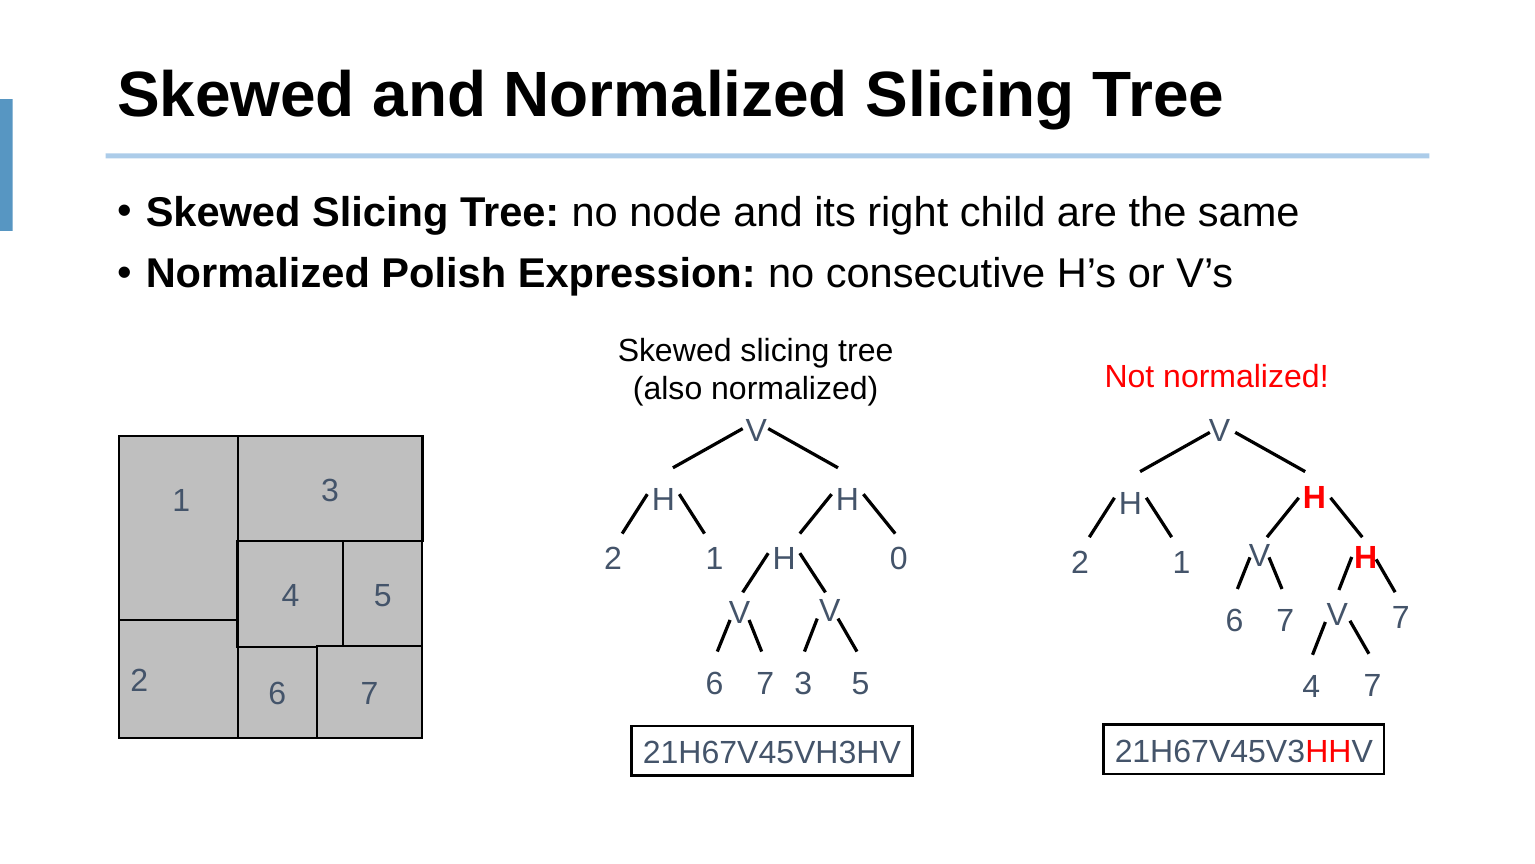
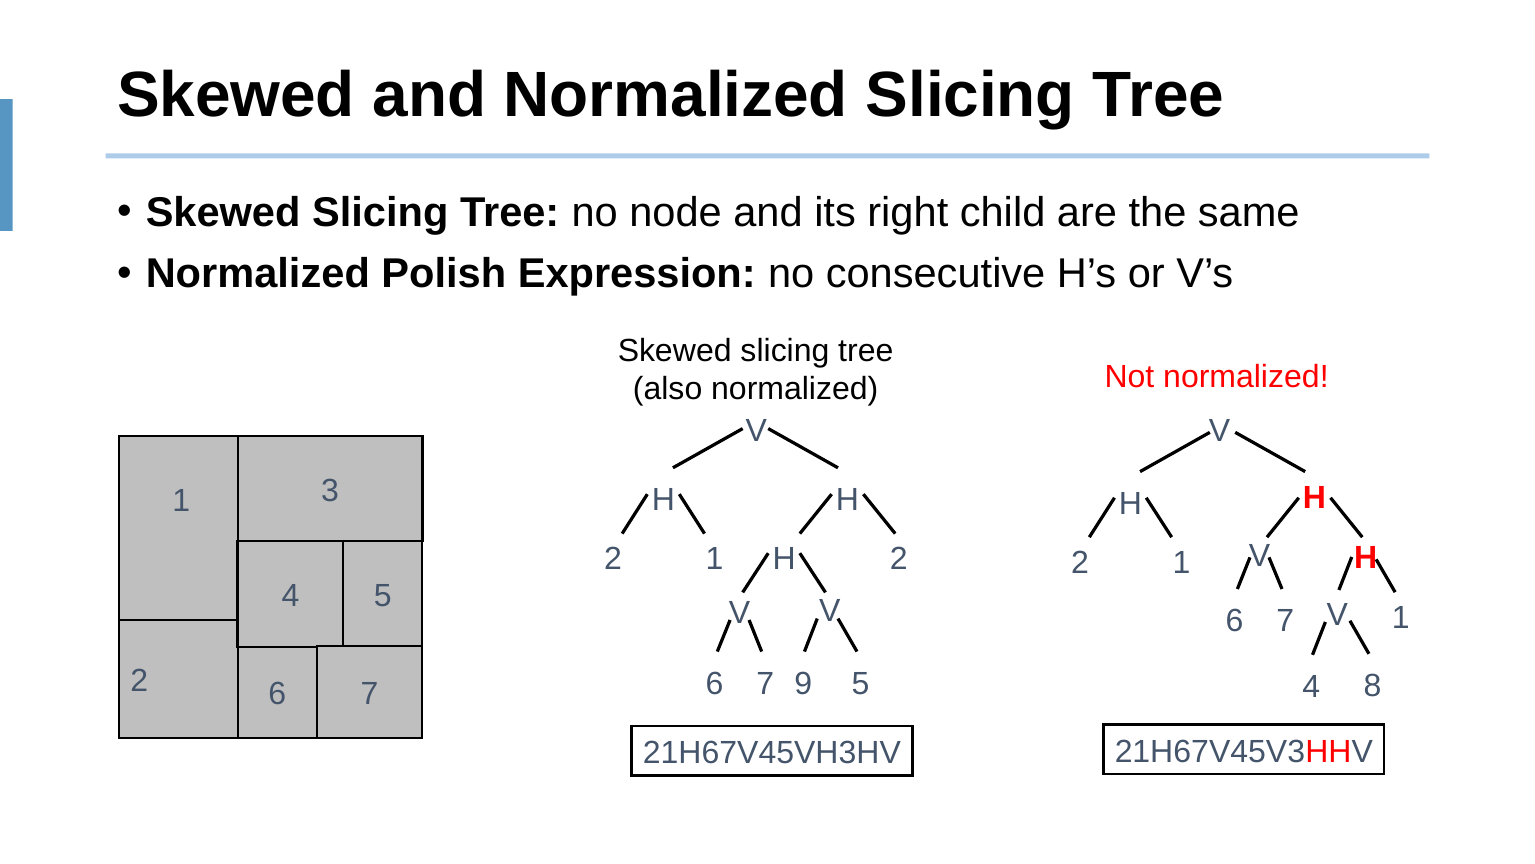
1 0: 0 -> 2 (899, 559)
7: 7 -> 1 (1401, 617)
6 3: 3 -> 9 (803, 683)
7: 7 -> 8 (1373, 685)
